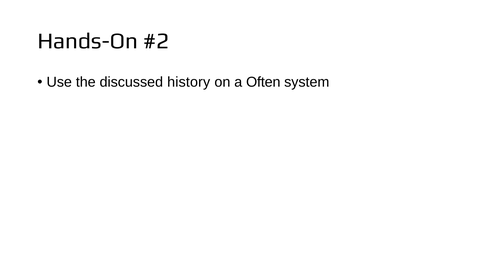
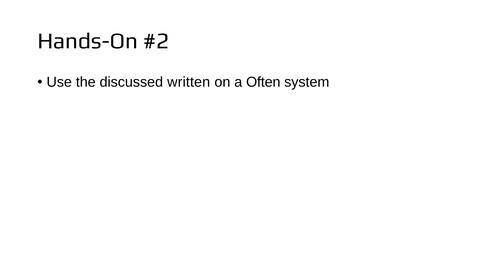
history: history -> written (189, 82)
